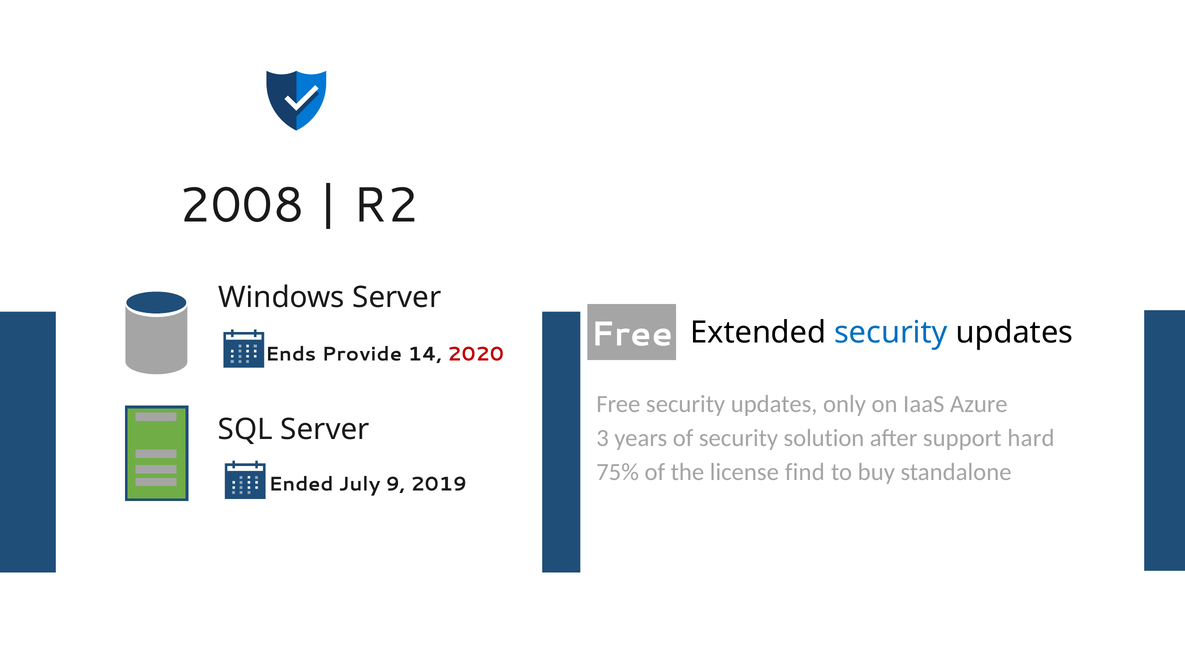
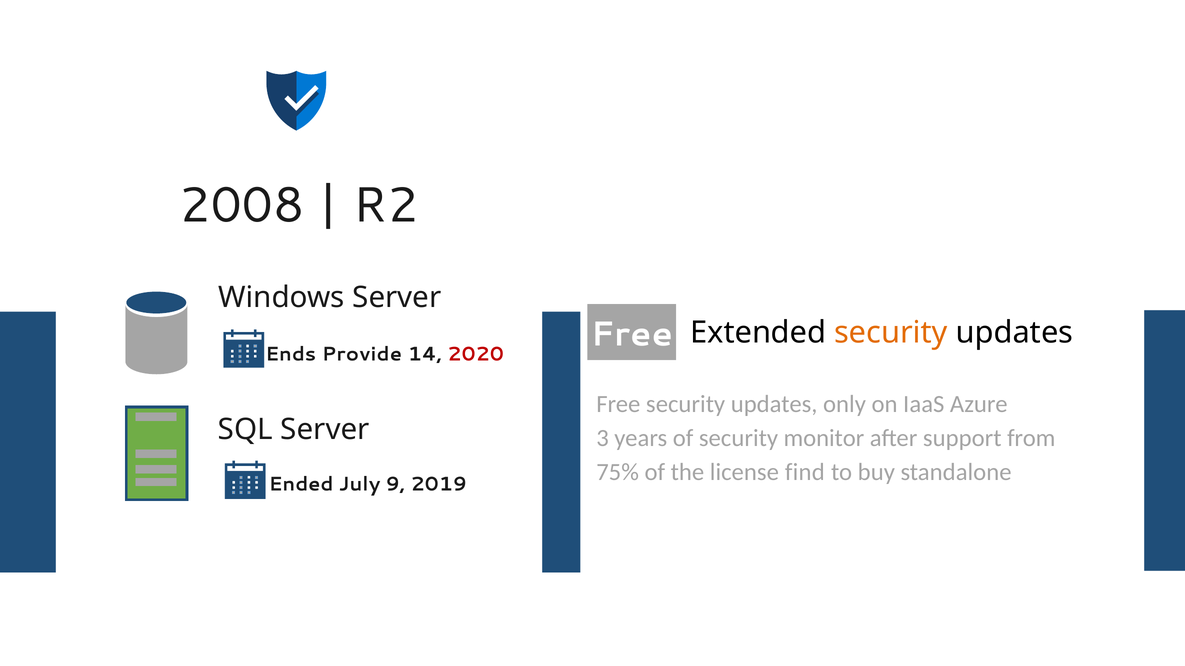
security colour: blue -> orange (891, 333)
solution: solution -> monitor (824, 439)
hard: hard -> from (1031, 439)
